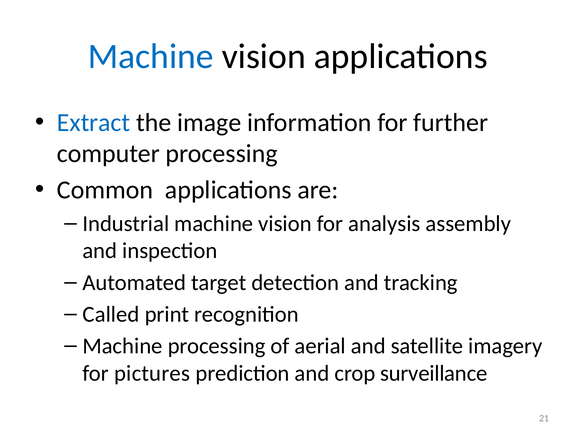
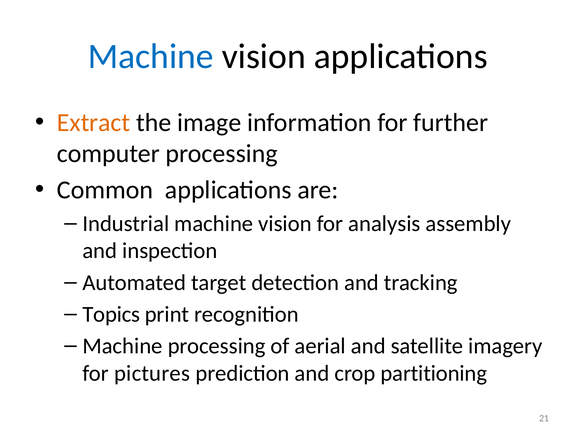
Extract colour: blue -> orange (94, 123)
Called: Called -> Topics (111, 314)
surveillance: surveillance -> partitioning (434, 373)
